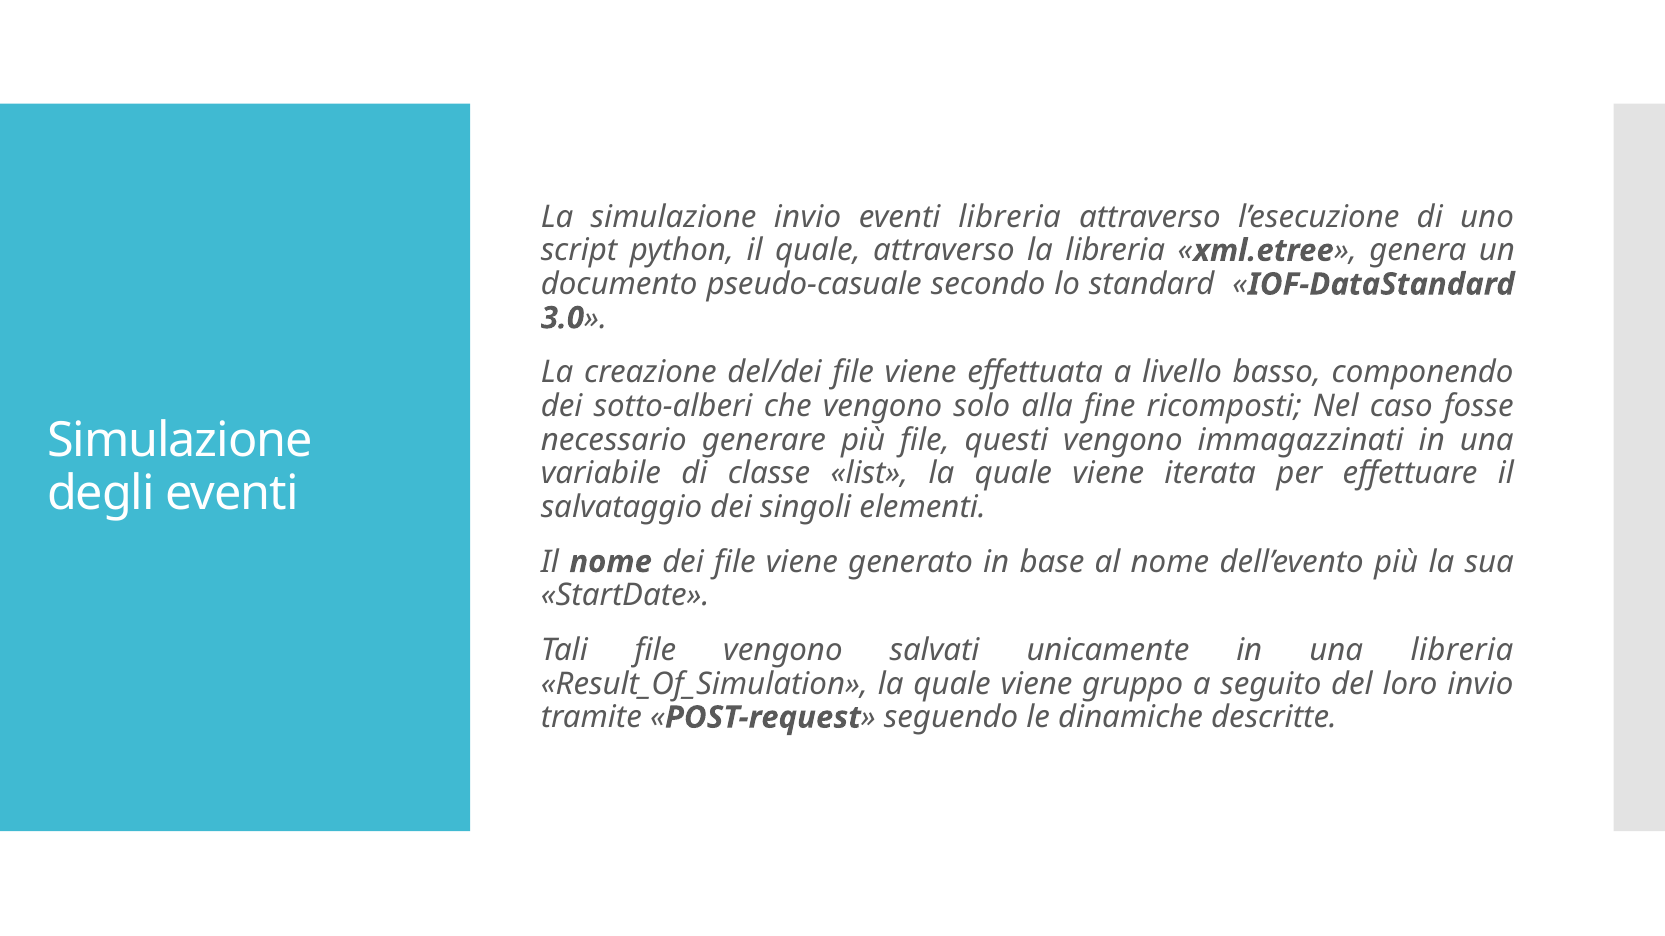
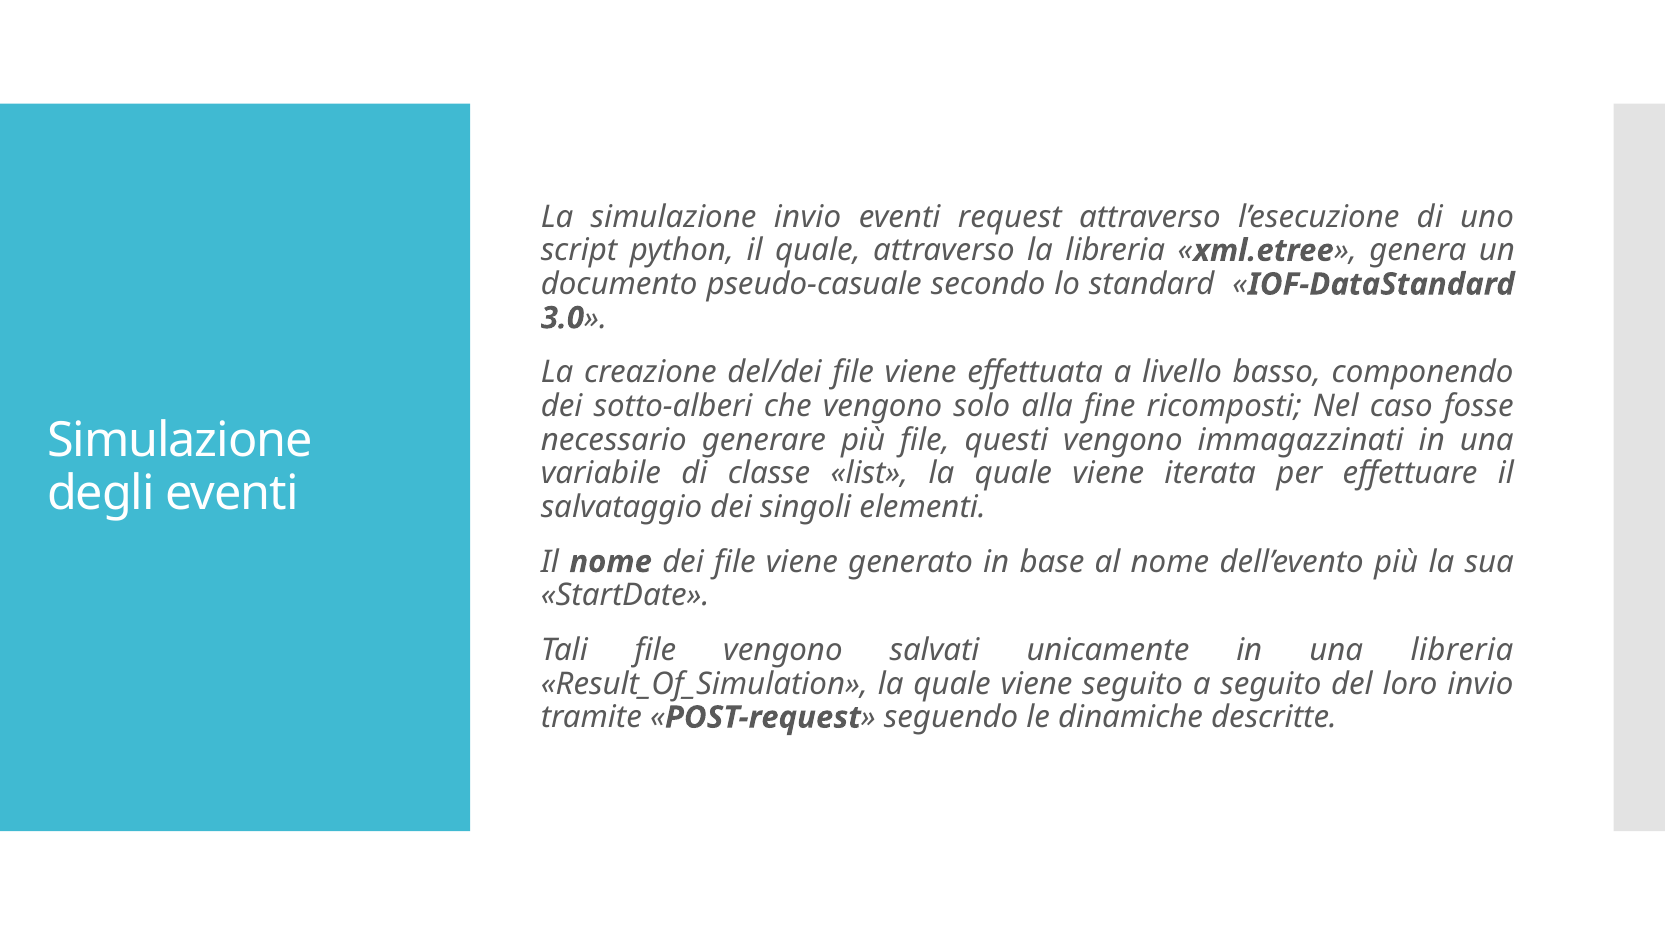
eventi libreria: libreria -> request (1010, 217)
viene gruppo: gruppo -> seguito (1133, 684)
